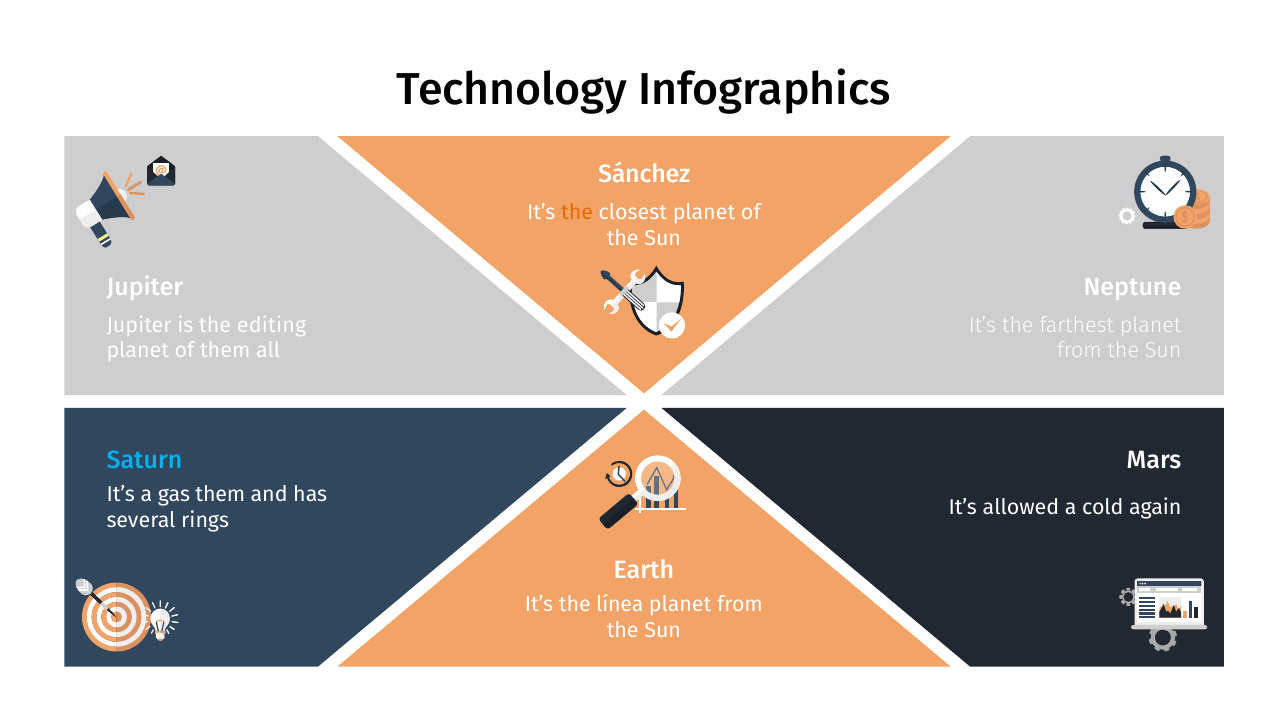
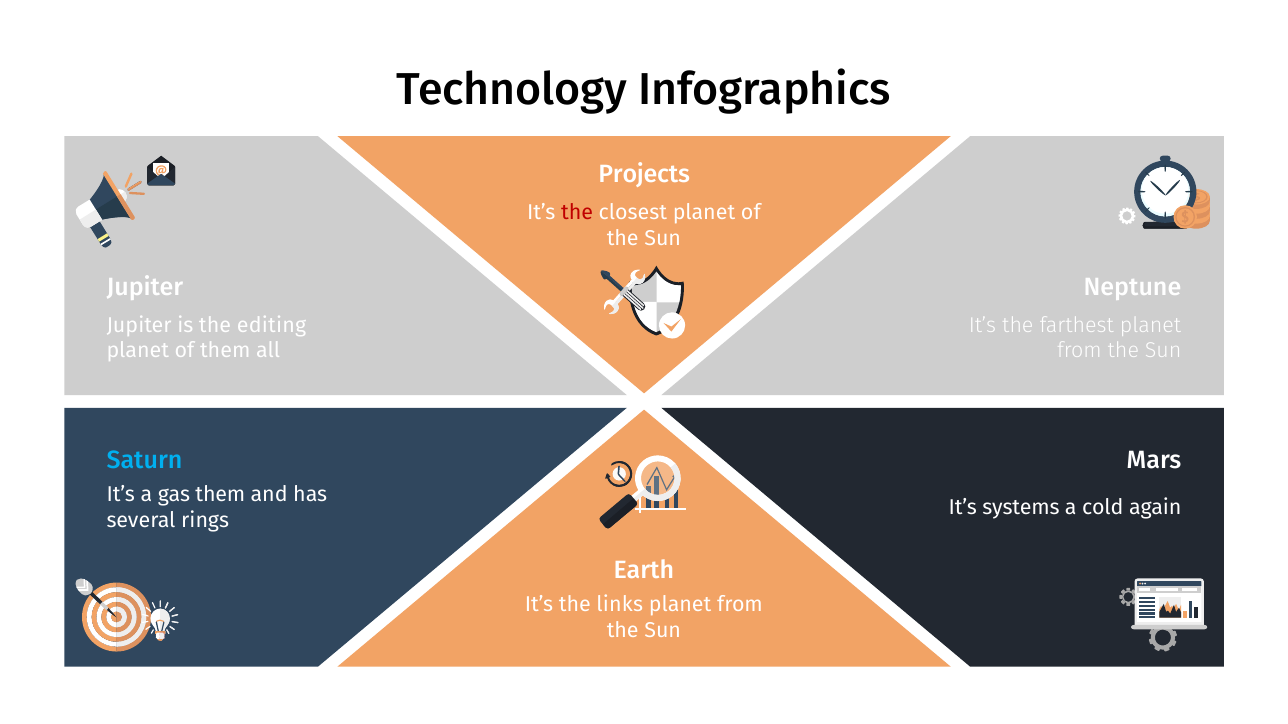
Sánchez: Sánchez -> Projects (644, 175)
the colour: orange -> red (577, 213)
allowed: allowed -> systems (1021, 508)
línea: línea -> links (620, 605)
